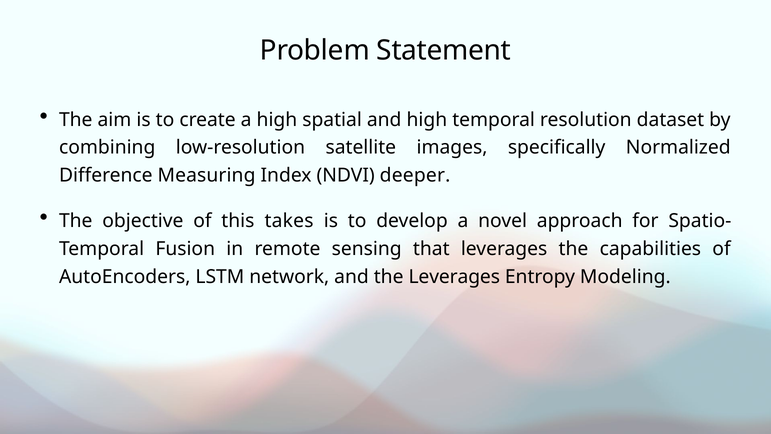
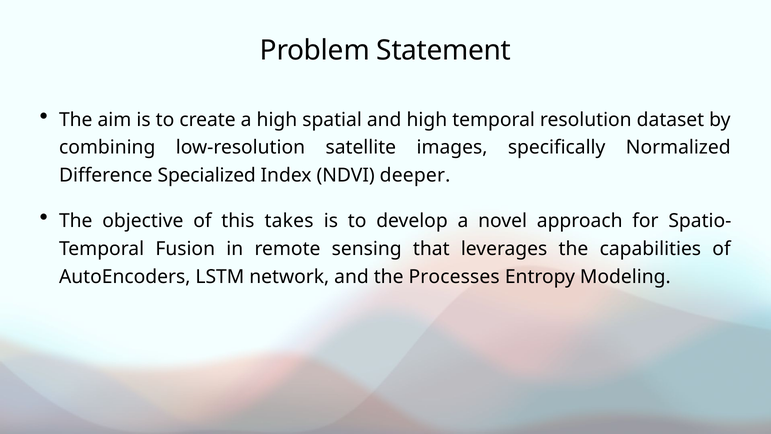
Measuring: Measuring -> Specialized (207, 175)
the Leverages: Leverages -> Processes (454, 276)
